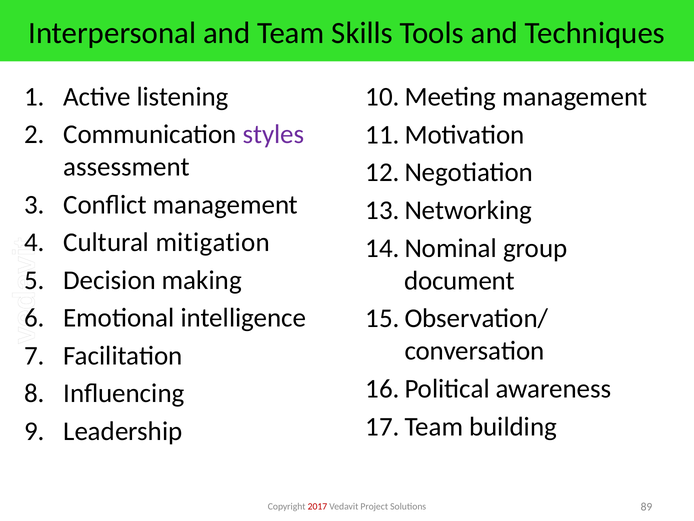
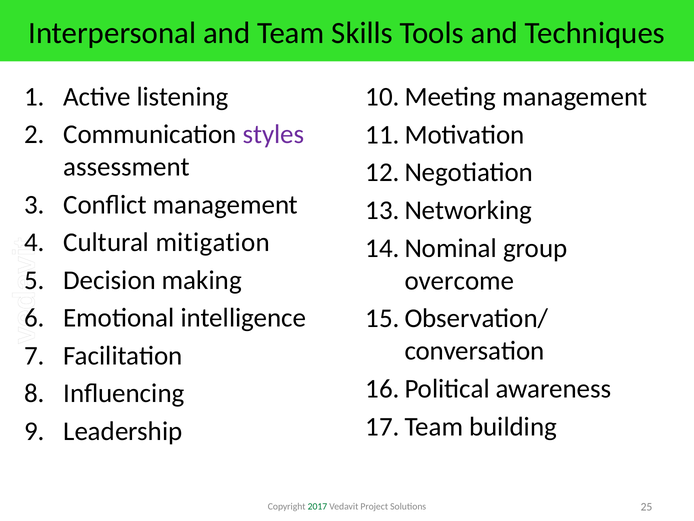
document: document -> overcome (459, 280)
2017 colour: red -> green (317, 506)
89: 89 -> 25 (646, 506)
